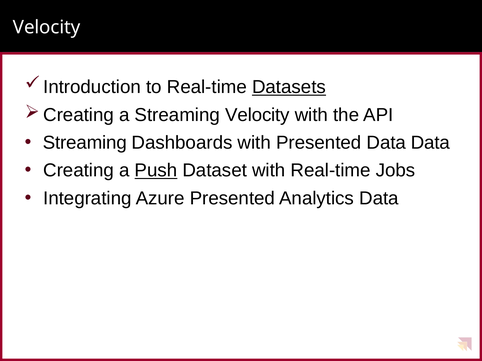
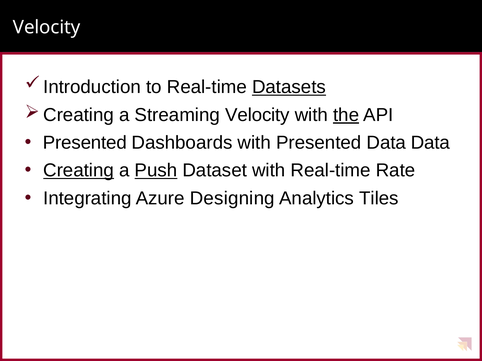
the underline: none -> present (346, 115)
Streaming: Streaming -> Presented (85, 143)
Creating underline: none -> present (79, 171)
Jobs: Jobs -> Rate (396, 171)
Azure Presented: Presented -> Designing (232, 199)
Analytics Data: Data -> Tiles (379, 199)
